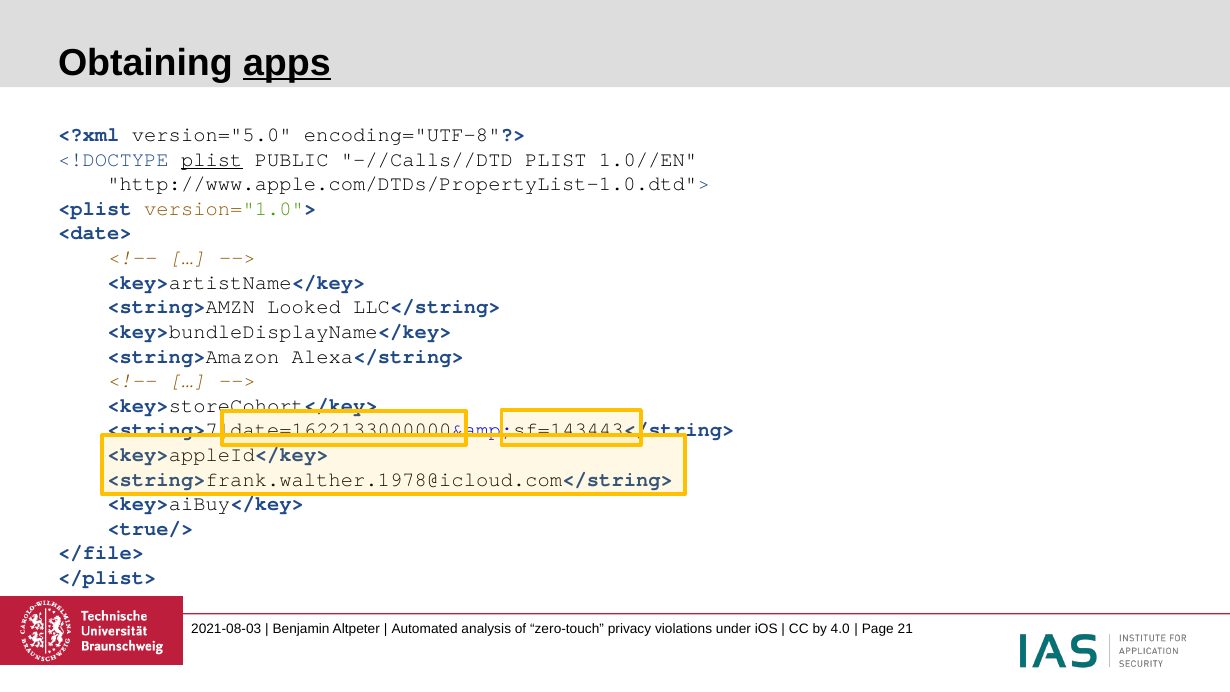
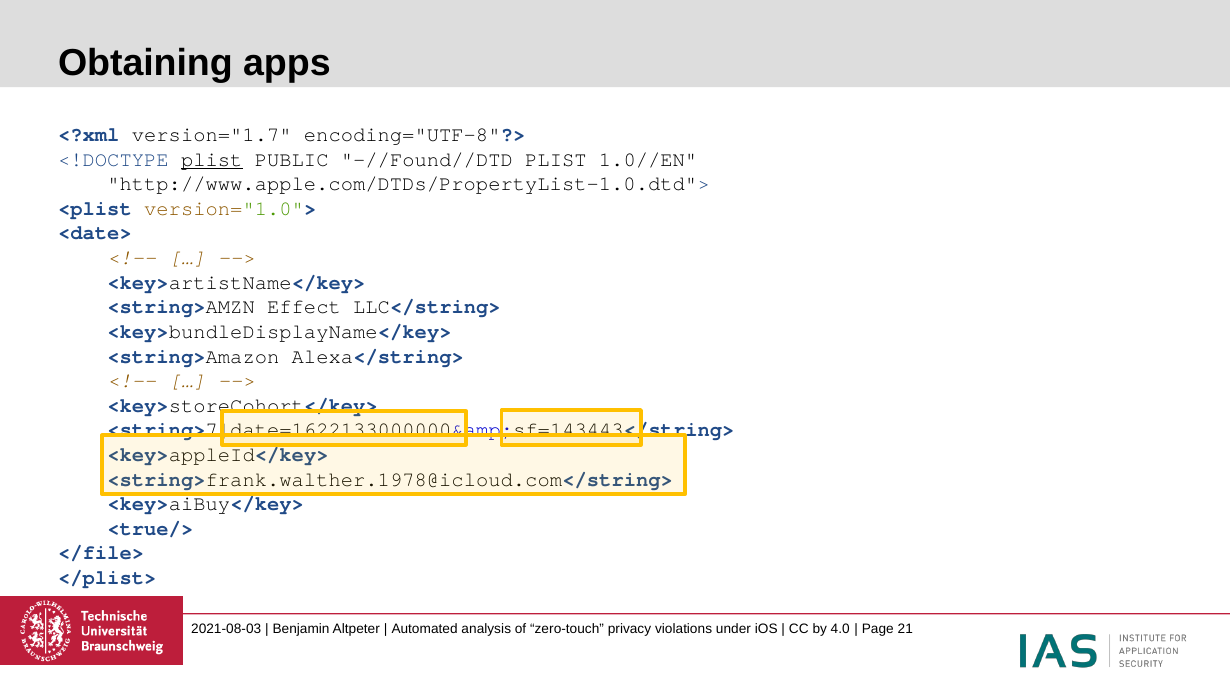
apps underline: present -> none (287, 63)
version="5.0: version="5.0 -> version="1.7 (212, 135)
-//Calls//DTD: -//Calls//DTD -> -//Found//DTD (427, 159)
Looked: Looked -> Effect (304, 307)
